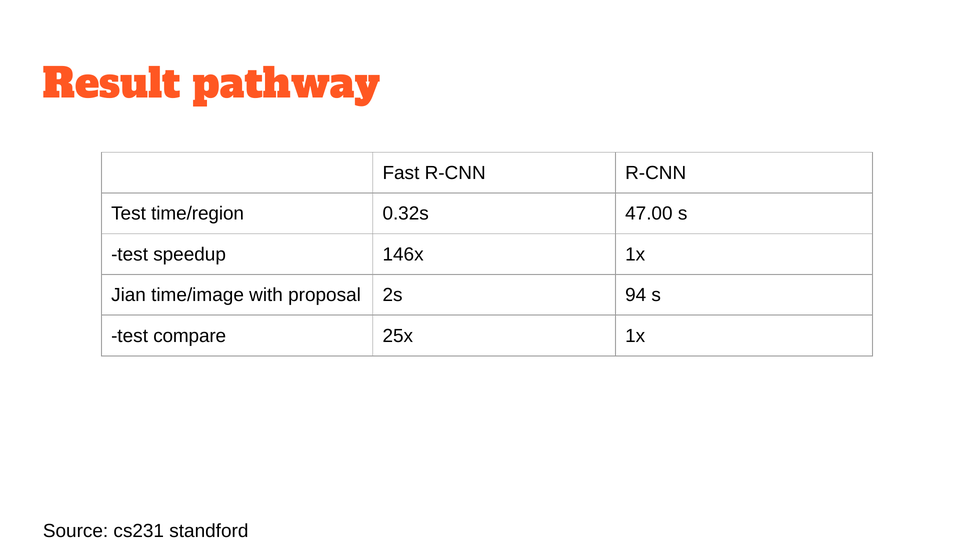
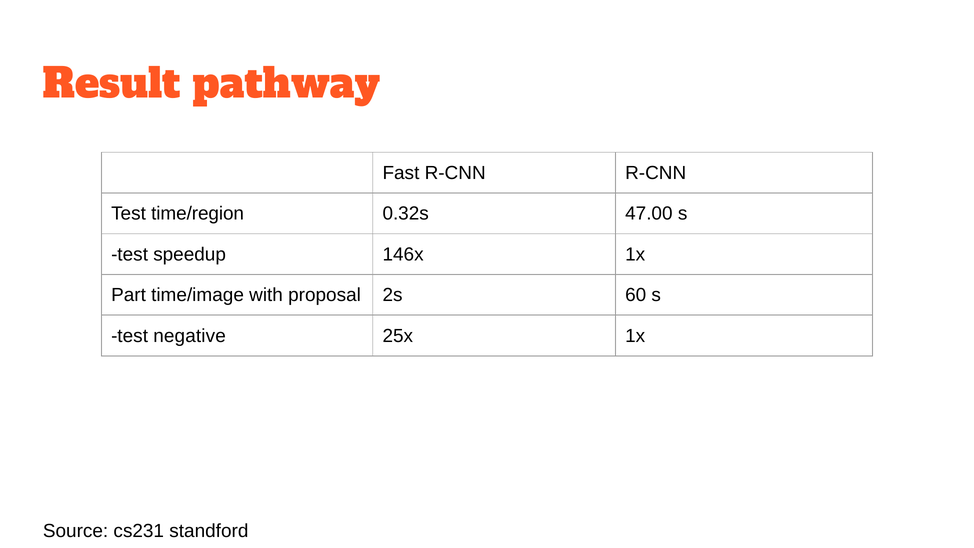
Jian: Jian -> Part (129, 295)
94: 94 -> 60 (636, 295)
compare: compare -> negative (190, 336)
